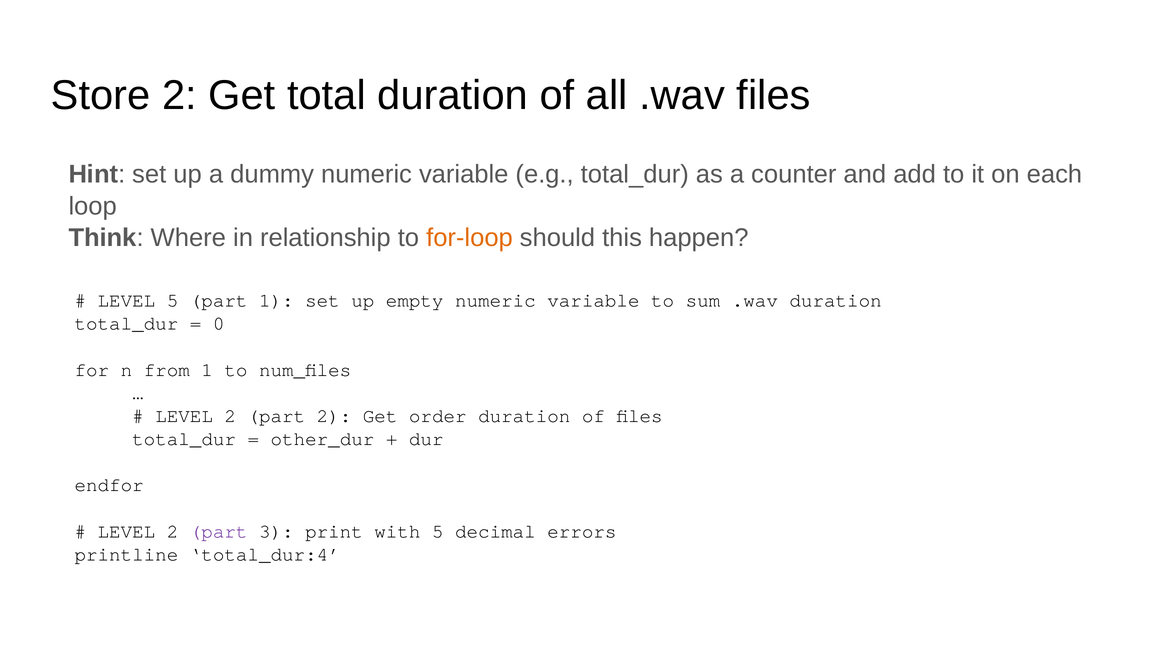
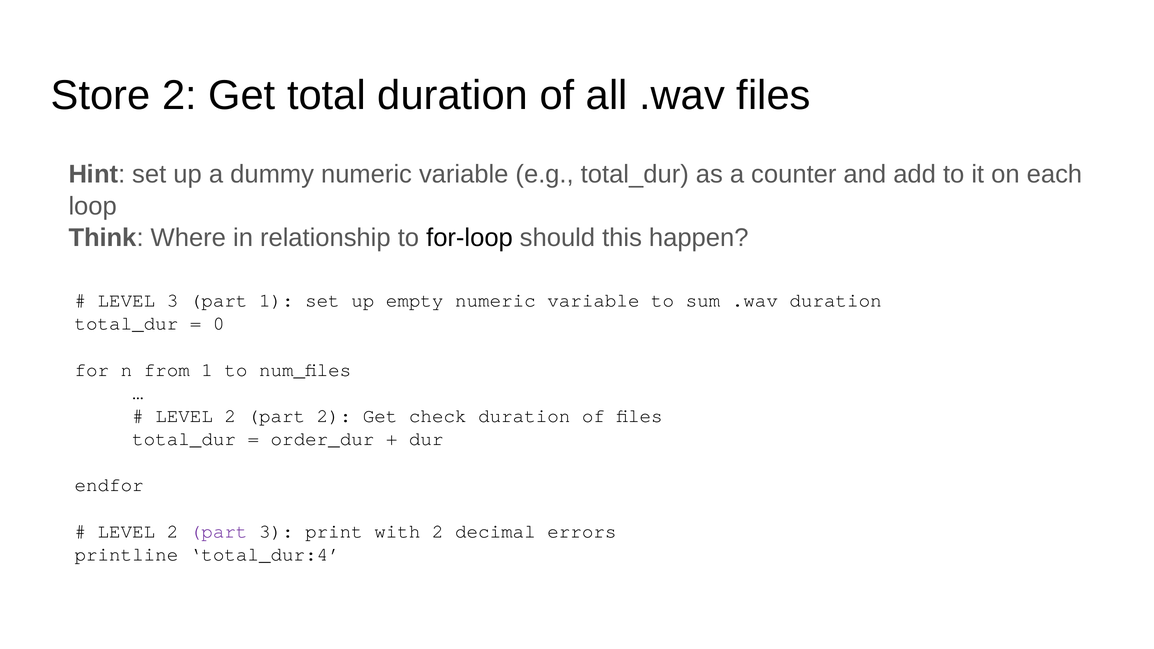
for-loop colour: orange -> black (470, 238)
LEVEL 5: 5 -> 3 (173, 301)
order: order -> check (438, 416)
other_dur: other_dur -> order_dur (322, 439)
with 5: 5 -> 2 (438, 531)
